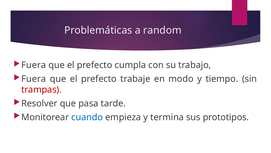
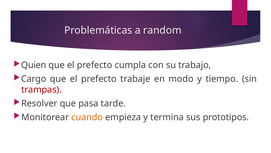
Fuera: Fuera -> Quien (34, 65)
Fuera: Fuera -> Cargo (34, 79)
cuando colour: blue -> orange (87, 117)
